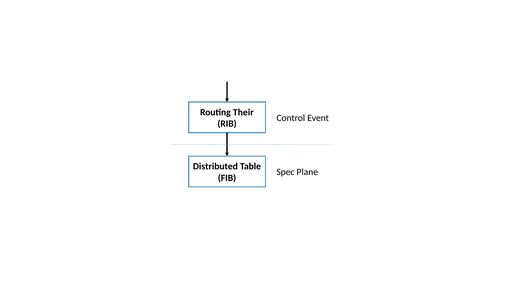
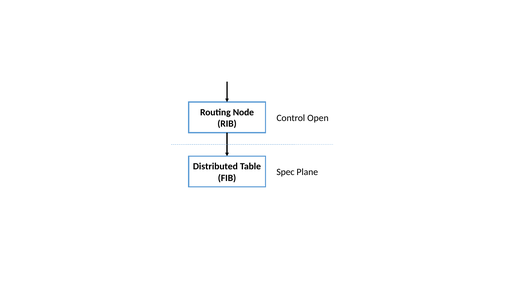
Their: Their -> Node (243, 112)
Event: Event -> Open (318, 118)
